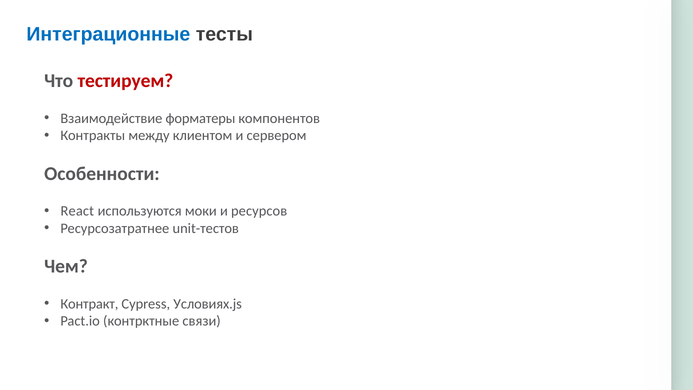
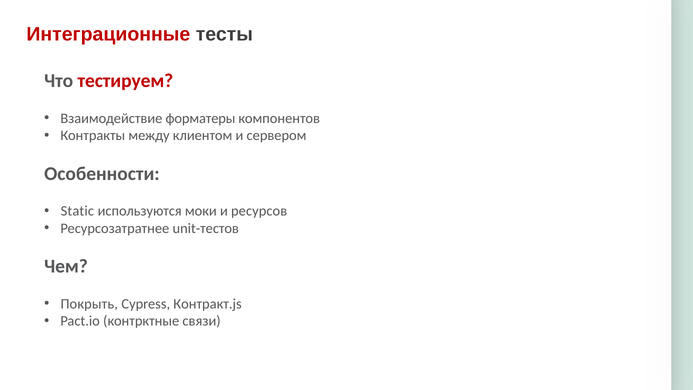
Интеграционные colour: blue -> red (108, 34)
React: React -> Static (77, 211)
Контракт: Контракт -> Покрыть (89, 304)
Условиях.js: Условиях.js -> Контракт.js (208, 304)
